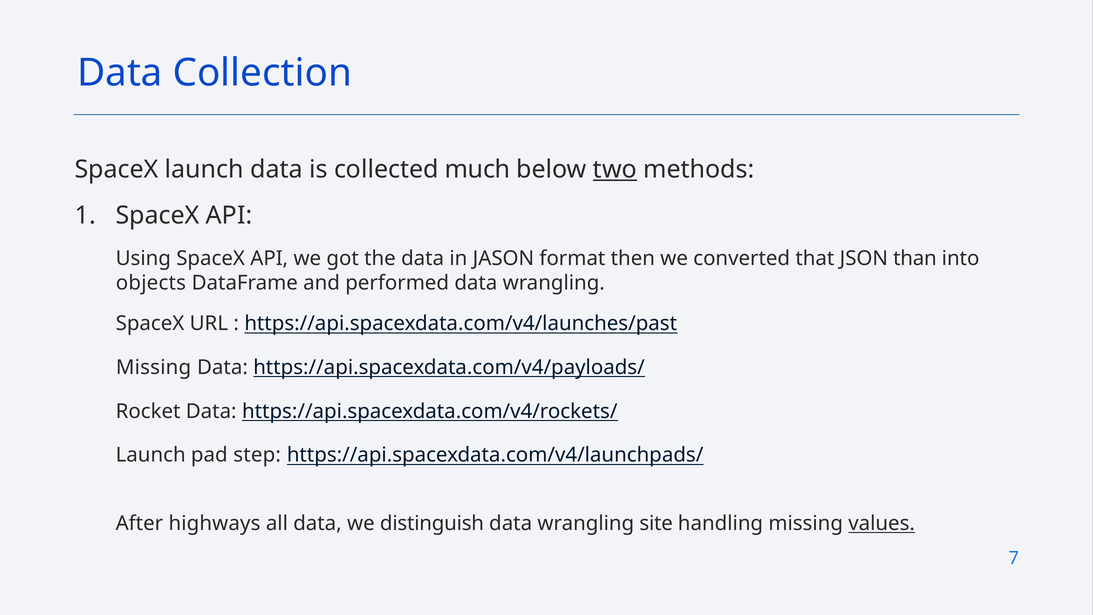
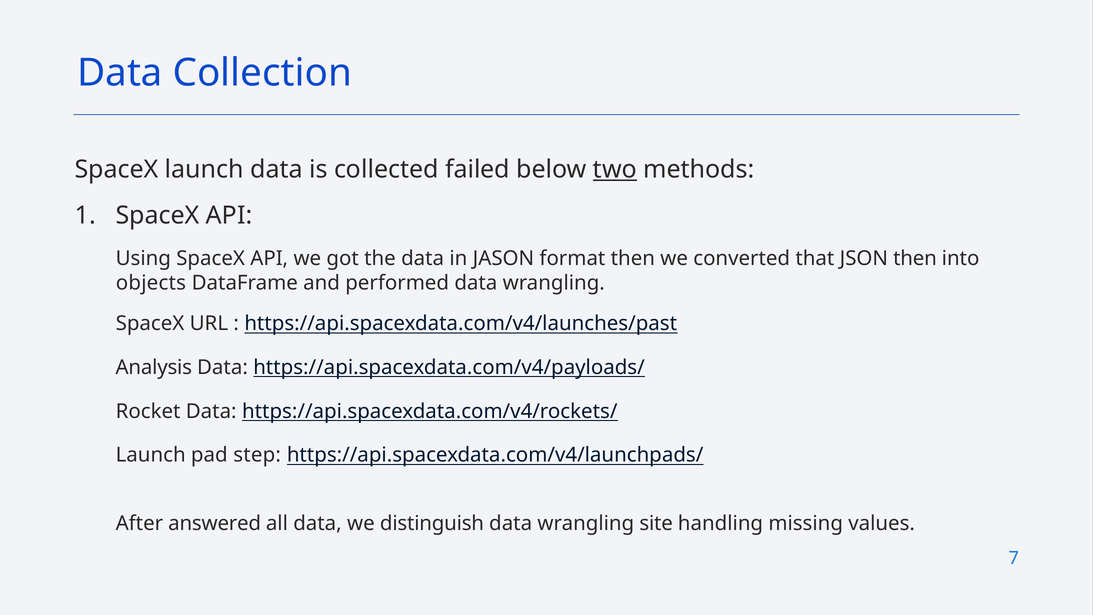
much: much -> failed (477, 169)
JSON than: than -> then (915, 258)
Missing: Missing -> Analysis (154, 367)
highways: highways -> answered (215, 523)
values underline: present -> none (882, 523)
